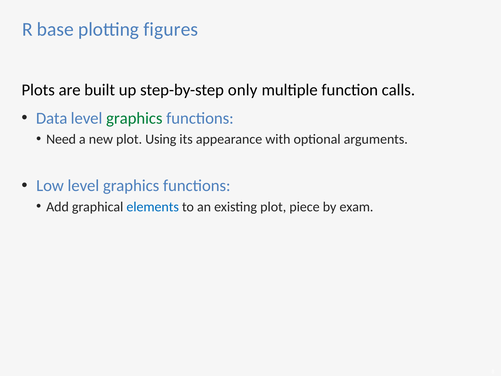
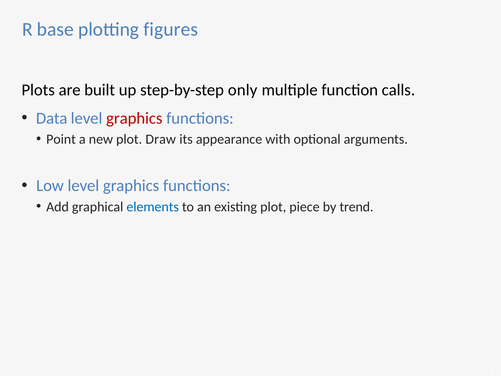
graphics colour: green -> red (134, 118)
Need: Need -> Point (61, 139)
Using: Using -> Draw (161, 139)
exam: exam -> trend (356, 207)
